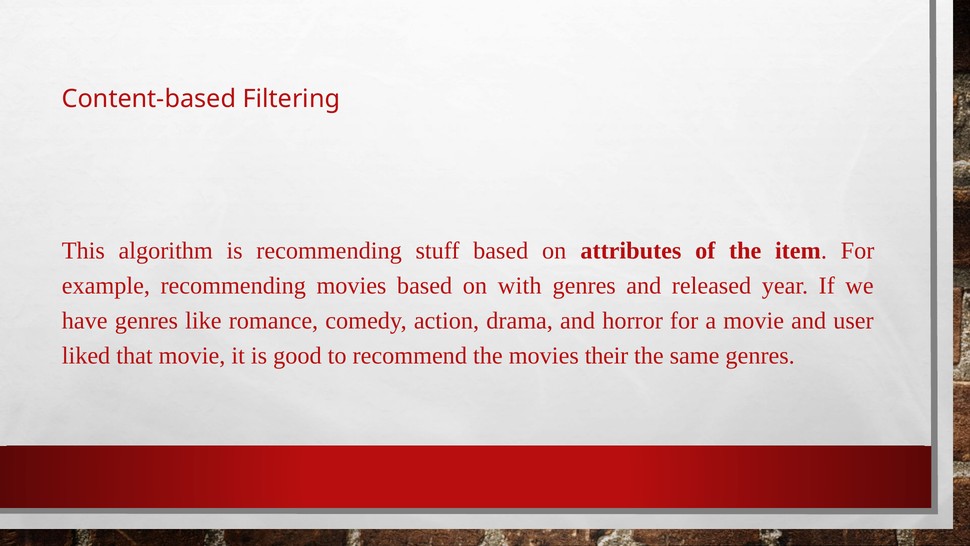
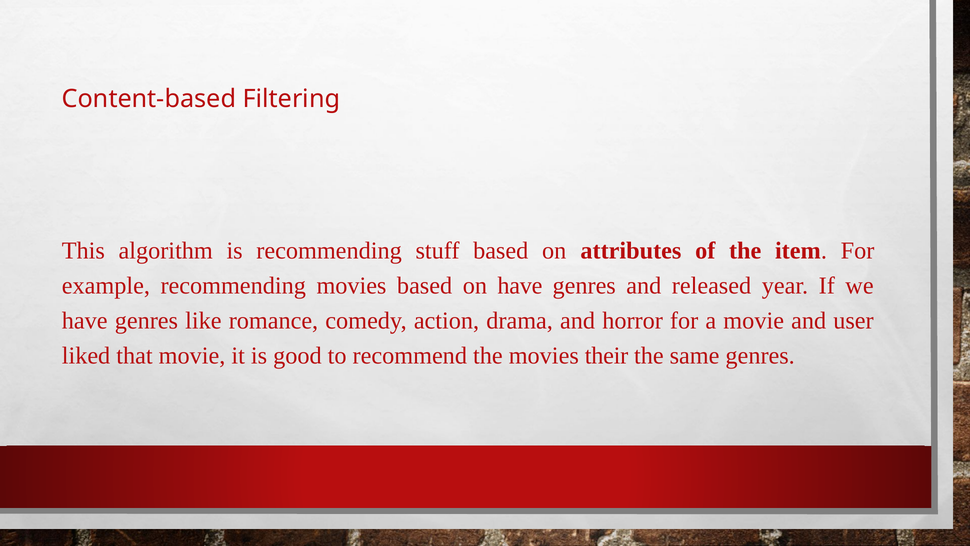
on with: with -> have (520, 286)
